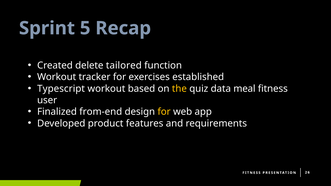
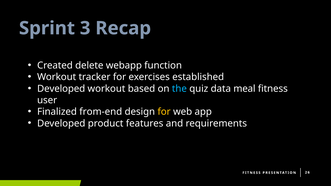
5: 5 -> 3 (85, 28)
tailored: tailored -> webapp (124, 66)
Typescript: Typescript -> Developed (61, 89)
the colour: yellow -> light blue (179, 89)
